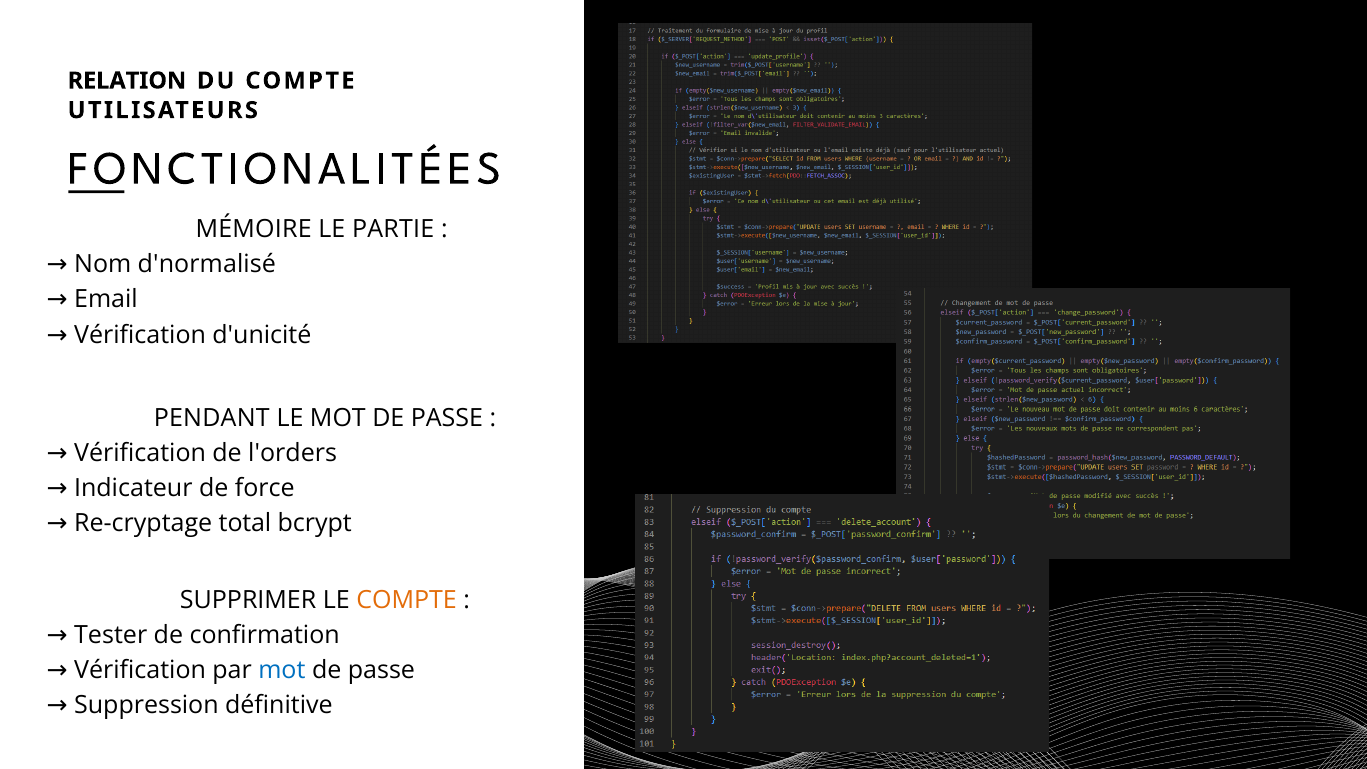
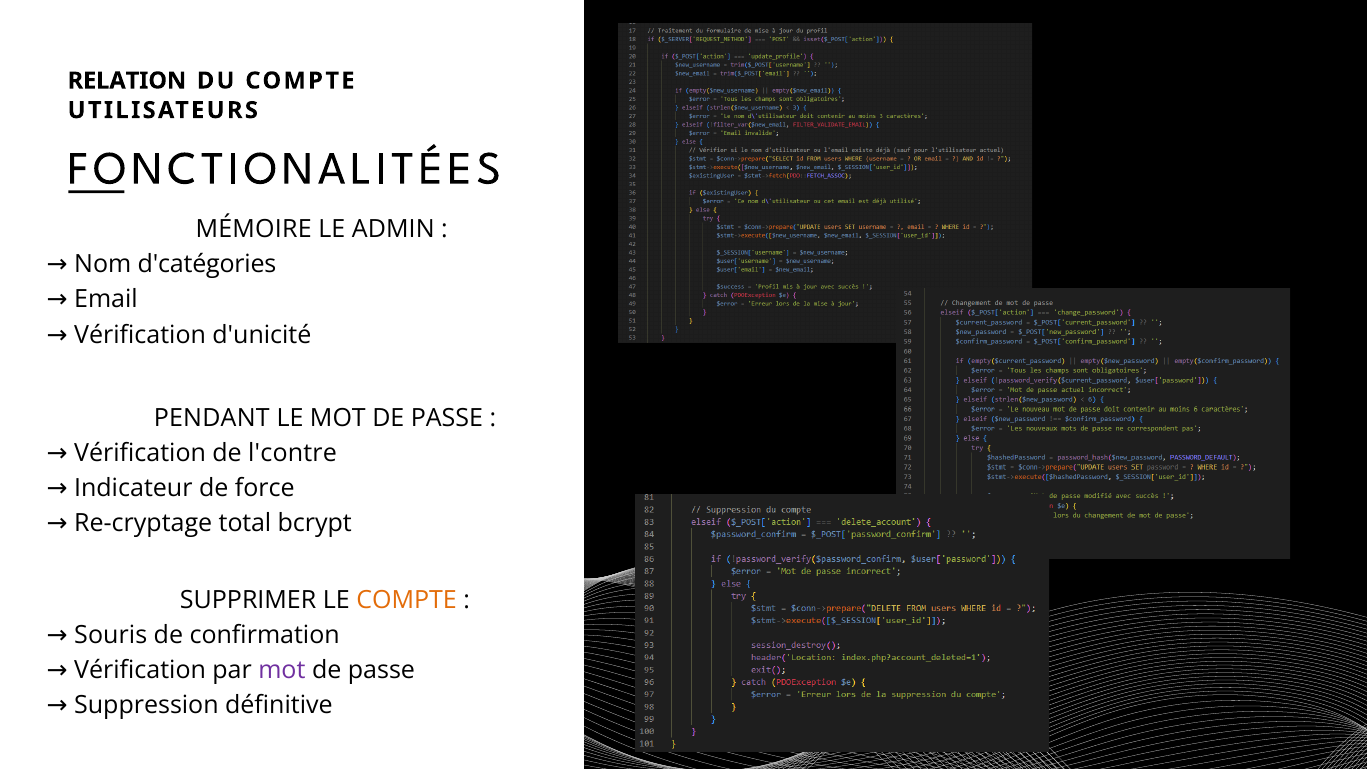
PARTIE: PARTIE -> ADMIN (393, 229)
d'normalisé: d'normalisé -> d'catégories (207, 264)
l'orders: l'orders -> l'contre (293, 453)
Tester: Tester -> Souris (111, 635)
mot colour: blue -> purple (282, 670)
